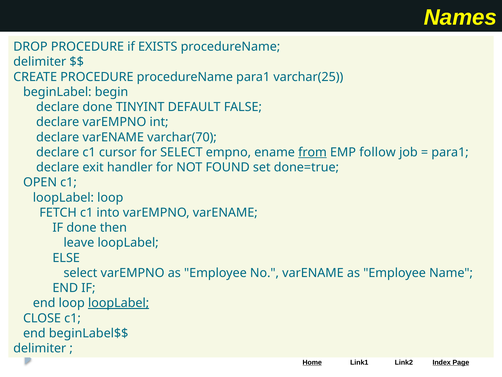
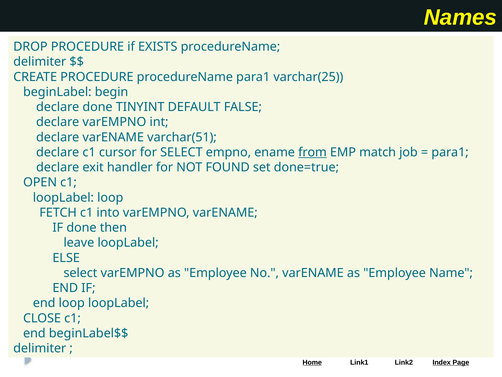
varchar(70: varchar(70 -> varchar(51 (182, 137)
follow: follow -> match (378, 152)
loopLabel underline: present -> none (119, 303)
